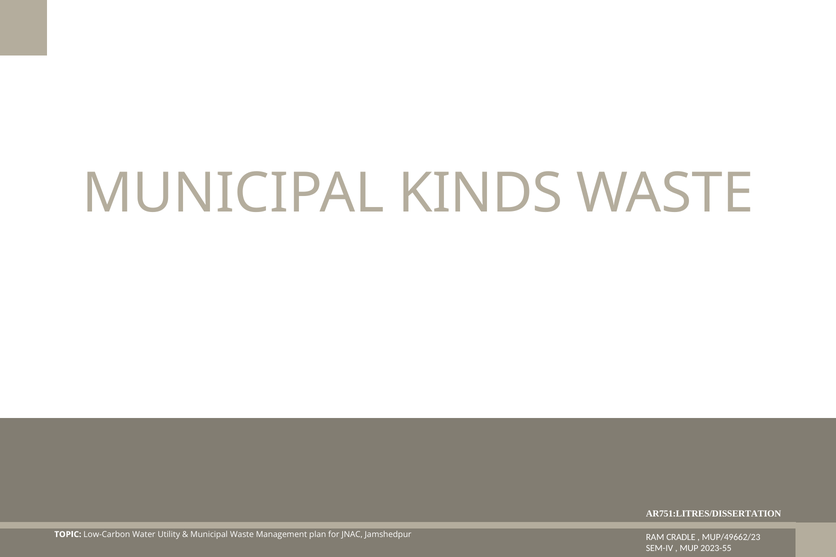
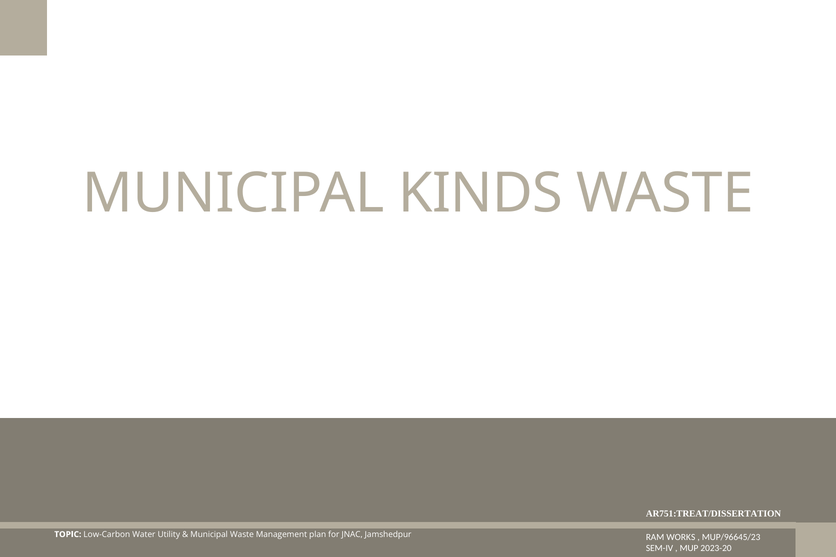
AR751:LITRES/DISSERTATION: AR751:LITRES/DISSERTATION -> AR751:TREAT/DISSERTATION (713, 514)
CRADLE: CRADLE -> WORKS (681, 537)
MUP/49662/23: MUP/49662/23 -> MUP/96645/23 (731, 537)
2023-55: 2023-55 -> 2023-20 (716, 549)
